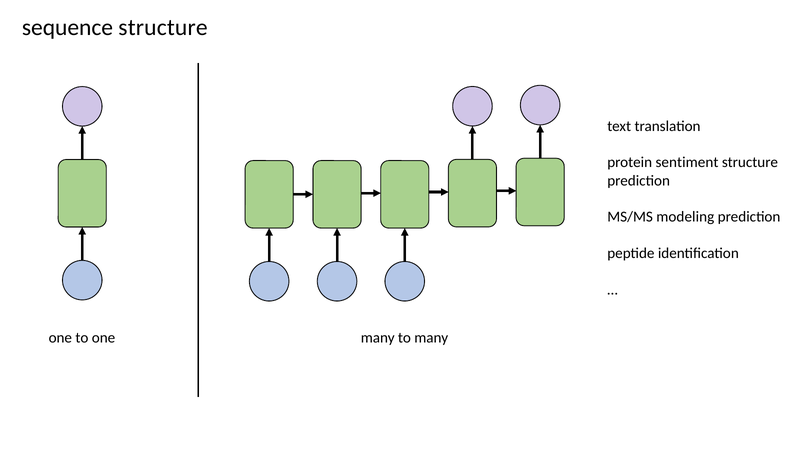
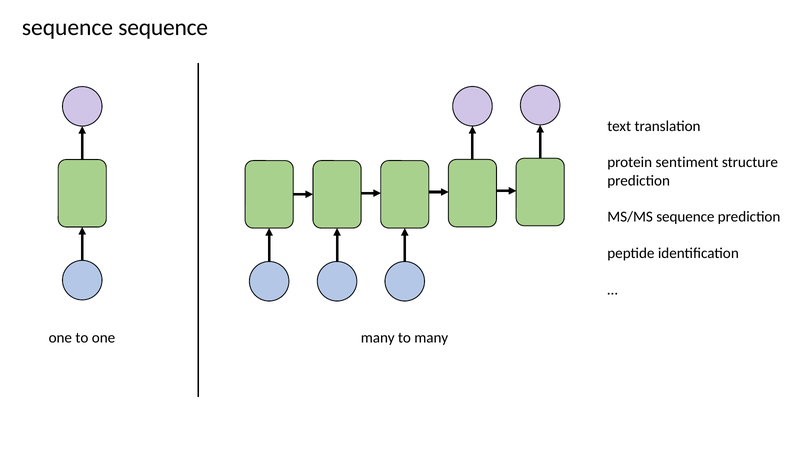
sequence structure: structure -> sequence (163, 27)
MS/MS modeling: modeling -> sequence (685, 217)
